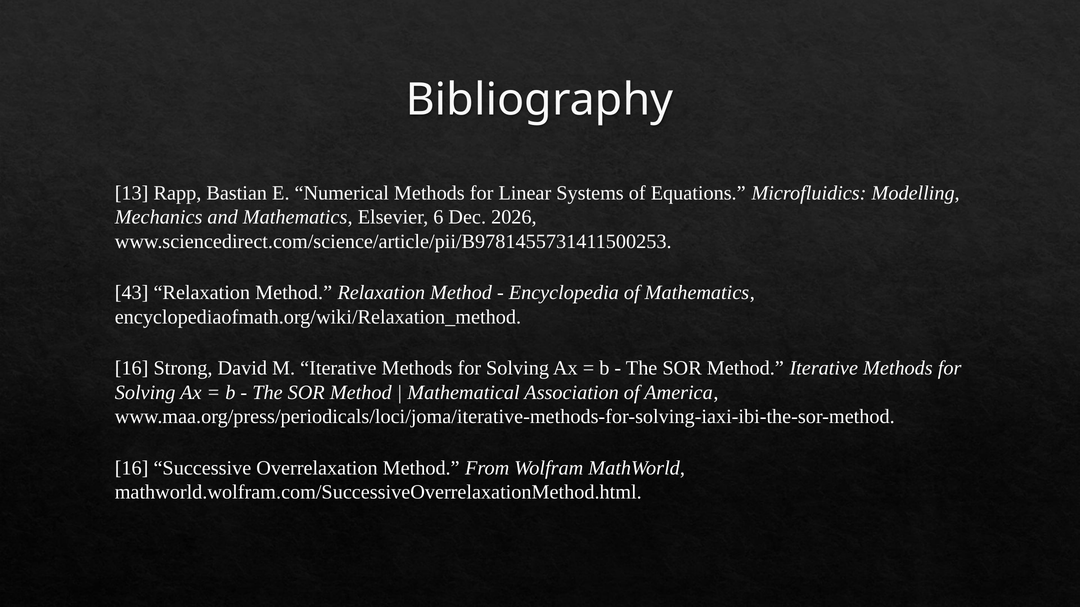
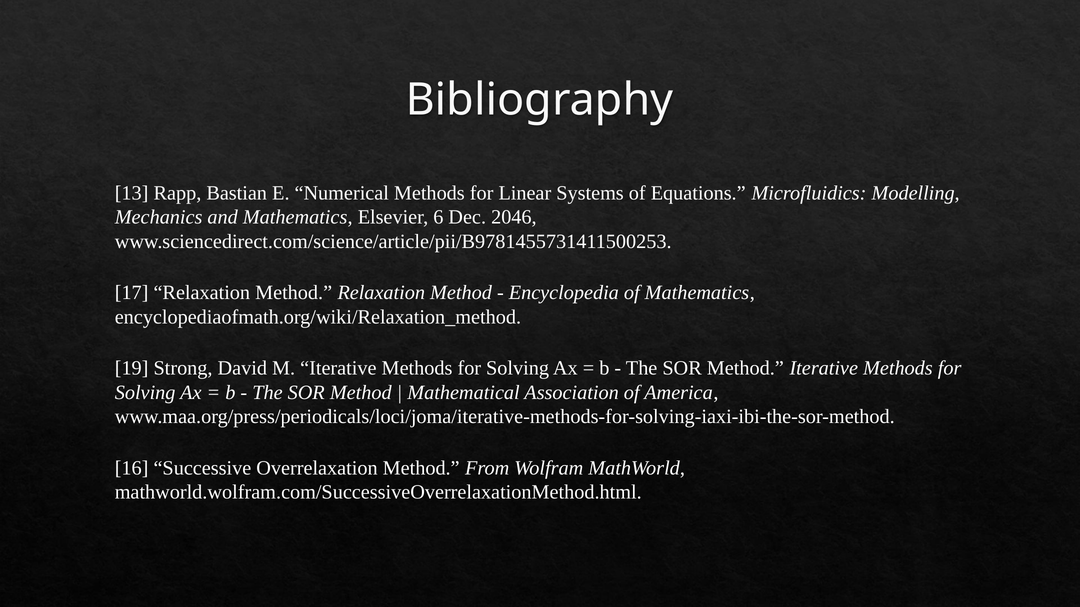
2026: 2026 -> 2046 (514, 217)
43: 43 -> 17 (132, 293)
16: 16 -> 19 (132, 369)
